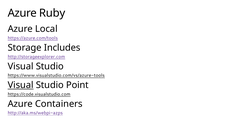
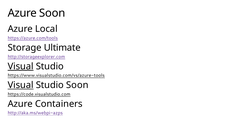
Azure Ruby: Ruby -> Soon (52, 13)
Includes: Includes -> Ultimate (62, 47)
Visual underline: none -> present (21, 66)
Studio Point: Point -> Soon (77, 85)
